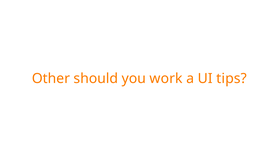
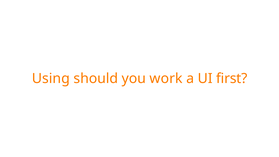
Other: Other -> Using (51, 78)
tips: tips -> first (232, 78)
